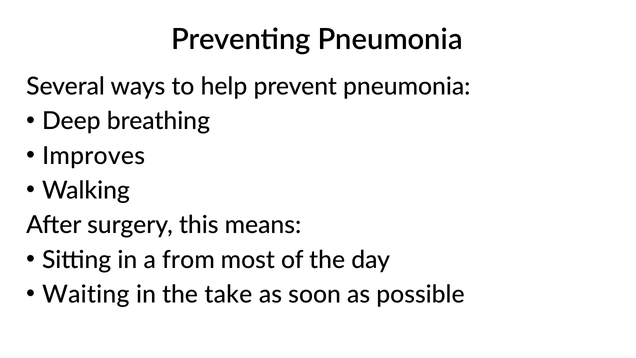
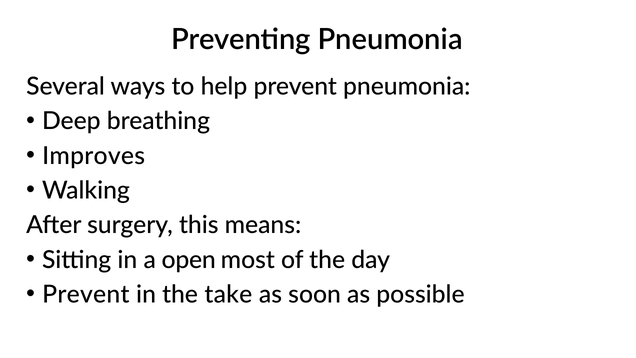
from: from -> open (189, 260)
Waiting: Waiting -> Prevent (86, 294)
